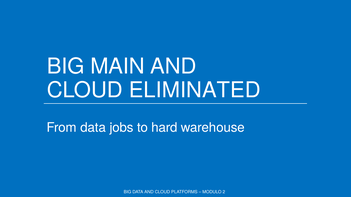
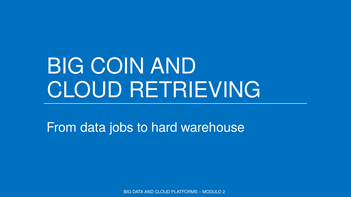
MAIN: MAIN -> COIN (118, 67)
ELIMINATED: ELIMINATED -> RETRIEVING (195, 90)
